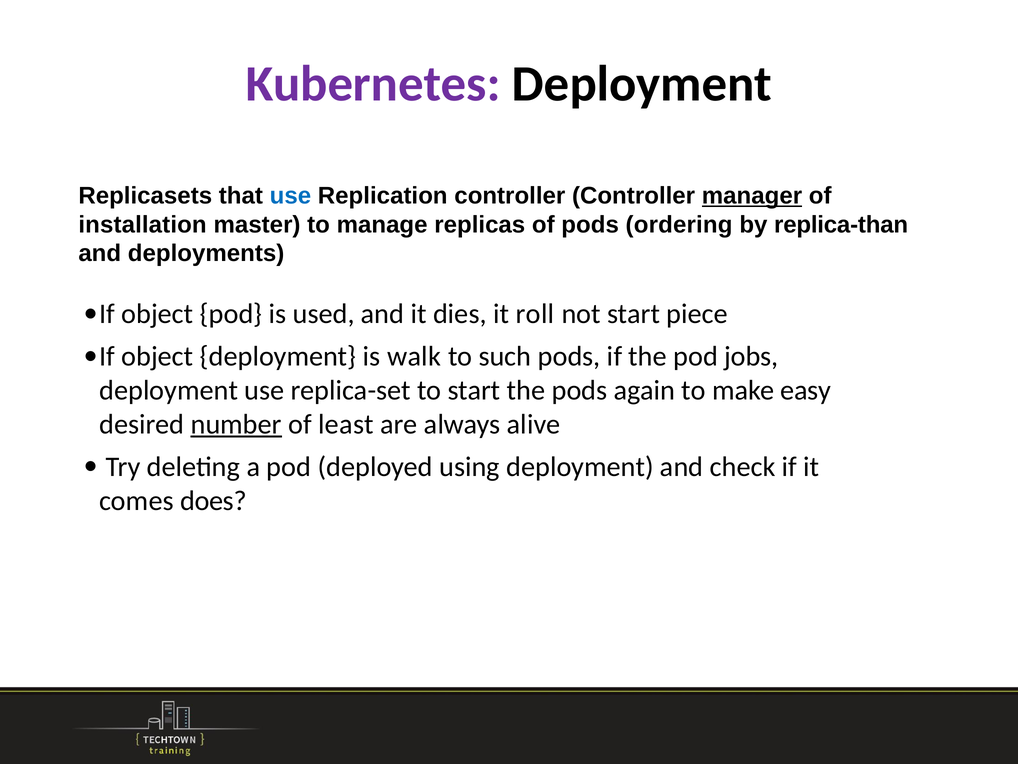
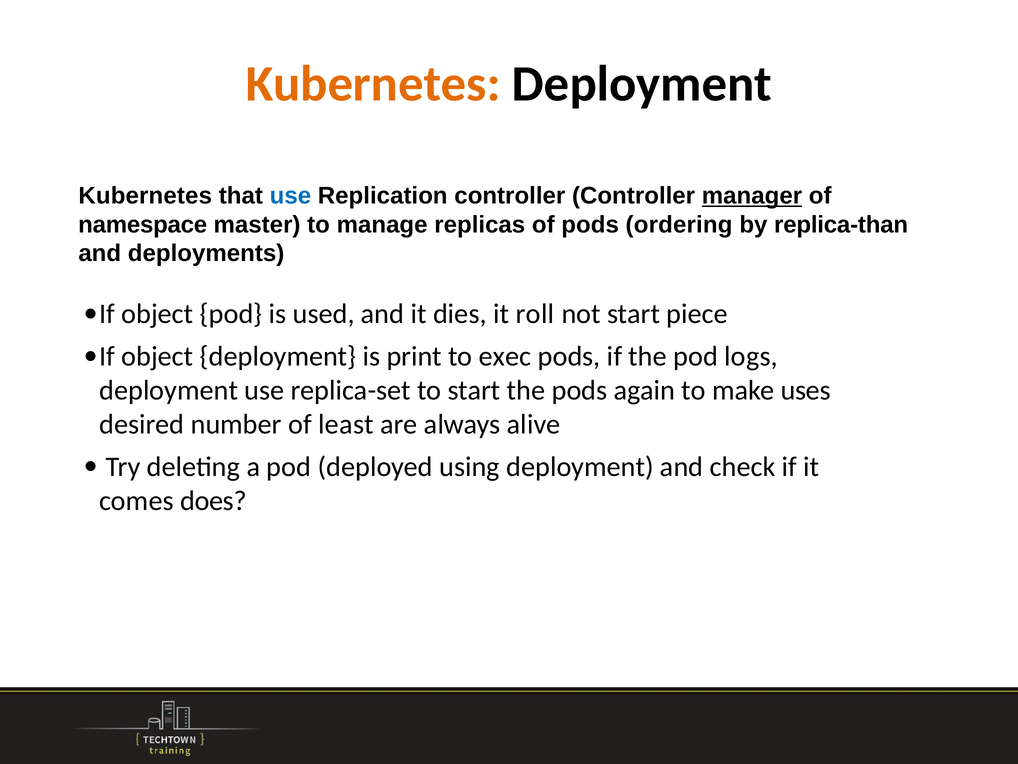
Kubernetes colour: purple -> orange (373, 84)
Replicasets: Replicasets -> Kubernetes (145, 196)
installation: installation -> namespace (143, 225)
walk: walk -> print (414, 356)
such: such -> exec (505, 356)
jobs: jobs -> logs (751, 356)
easy: easy -> uses (806, 390)
number underline: present -> none (236, 424)
